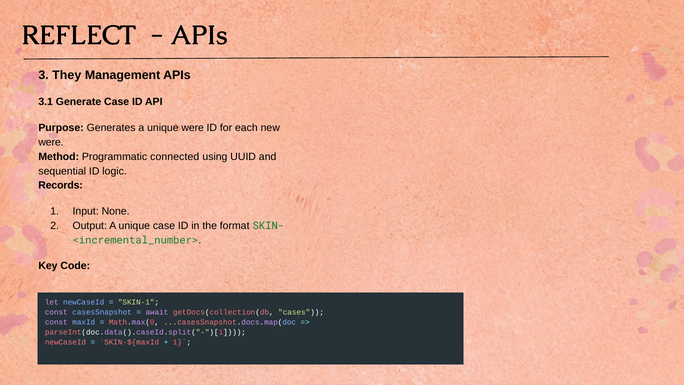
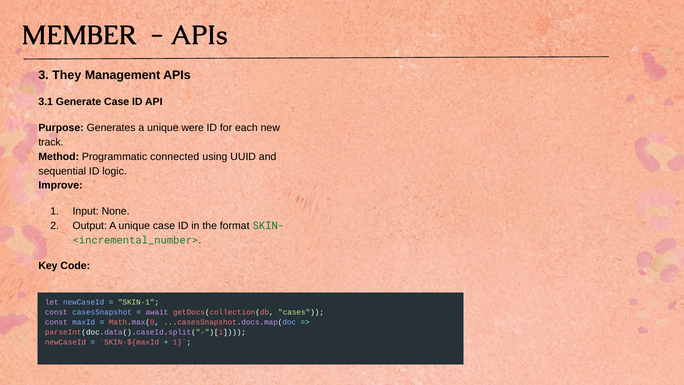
REFLECT: REFLECT -> MEMBER (79, 35)
were: were -> track (51, 142)
Records: Records -> Improve (61, 185)
